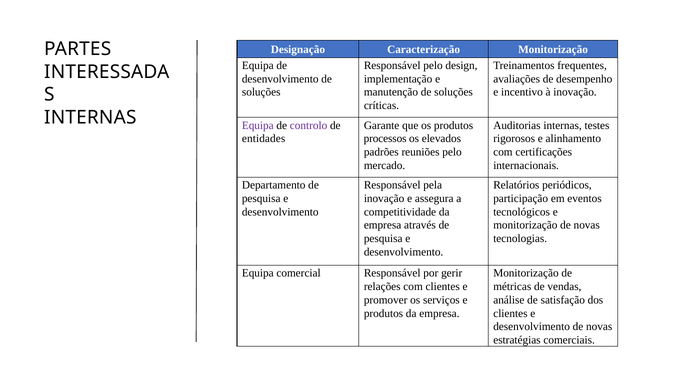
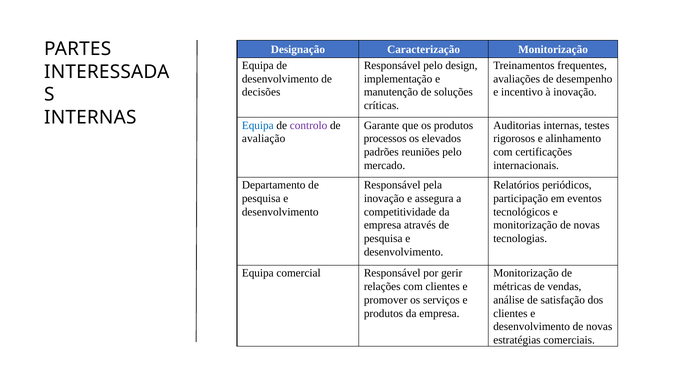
soluções: soluções -> decisões (261, 92)
Equipa colour: purple -> blue (258, 125)
entidades: entidades -> avaliação (264, 139)
